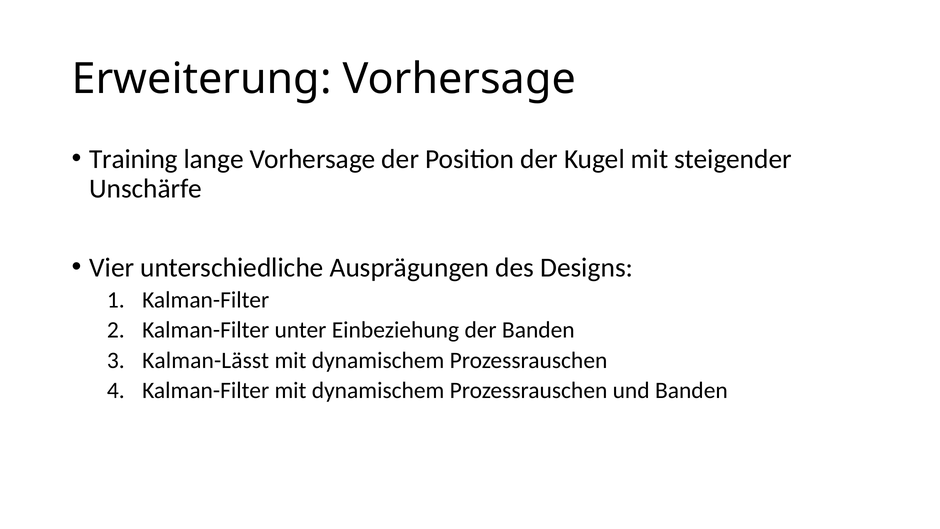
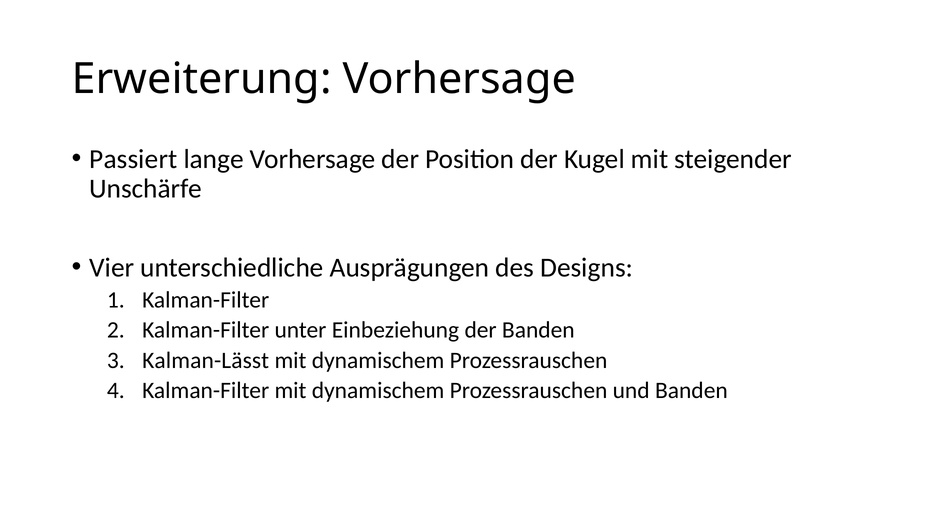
Training: Training -> Passiert (133, 159)
